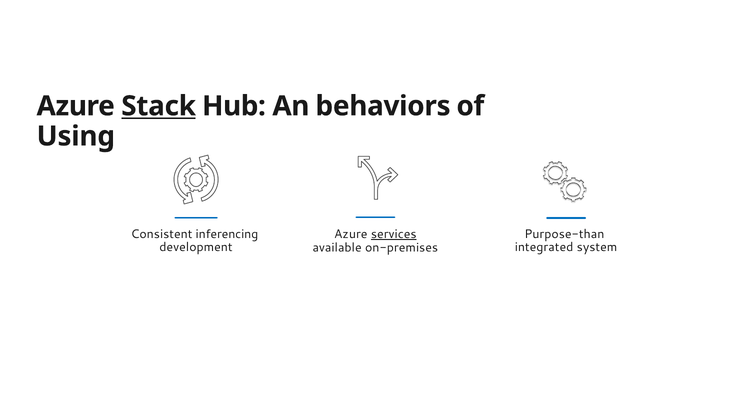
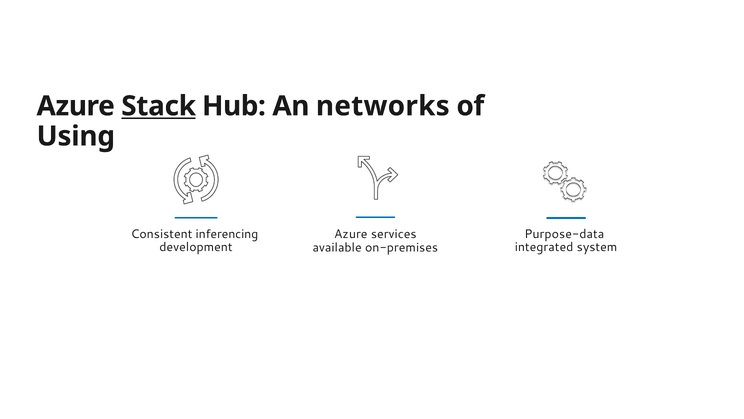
behaviors: behaviors -> networks (383, 106)
Purpose-than: Purpose-than -> Purpose-data (564, 234)
services underline: present -> none (394, 234)
